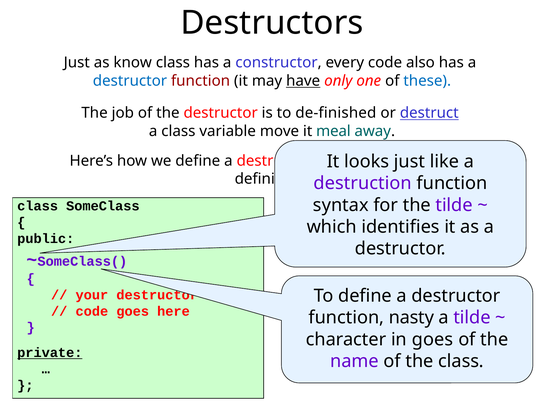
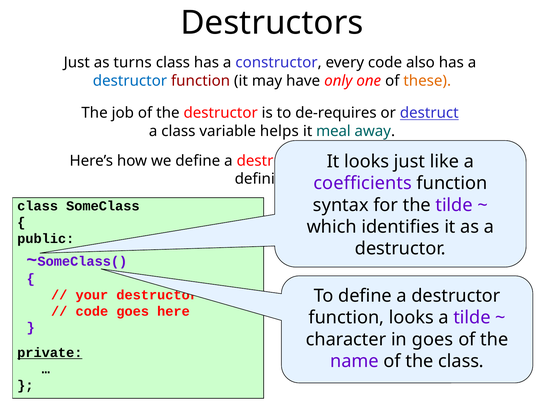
know: know -> turns (133, 63)
have underline: present -> none (303, 81)
these colour: blue -> orange (427, 81)
de-finished: de-finished -> de-requires (336, 113)
move: move -> helps (279, 131)
destruction: destruction -> coefficients (363, 183)
function nasty: nasty -> looks (411, 318)
